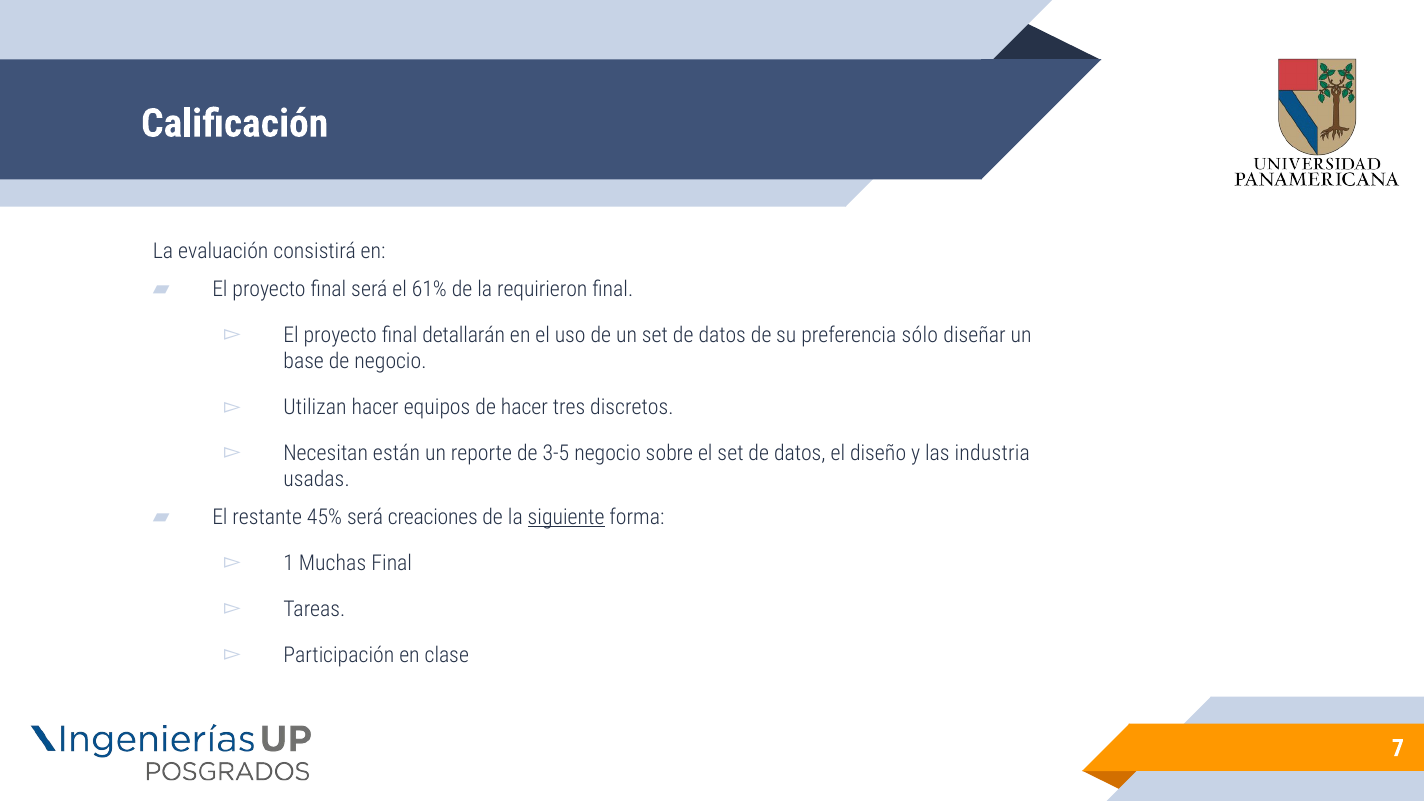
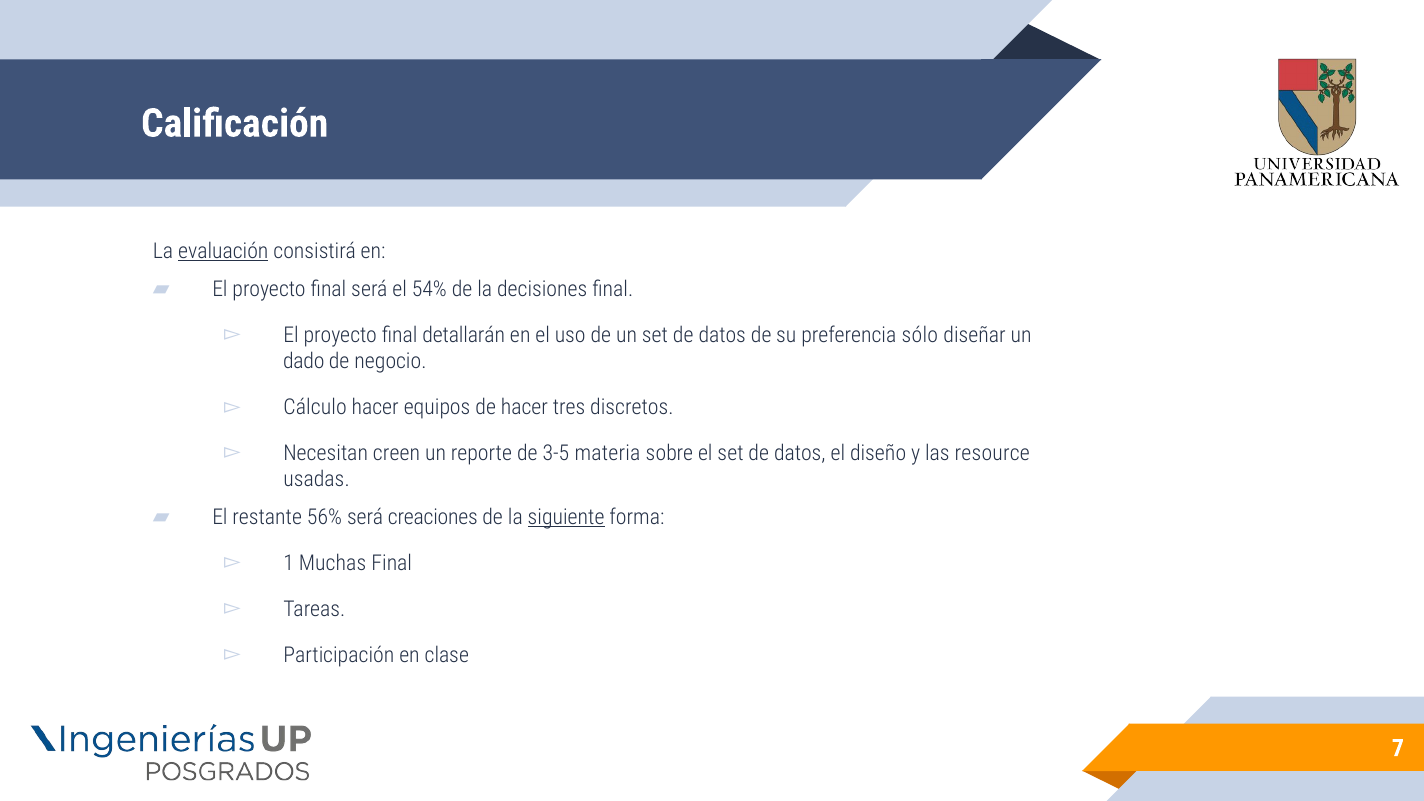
evaluación underline: none -> present (223, 251)
61%: 61% -> 54% (429, 289)
requirieron: requirieron -> decisiones (542, 289)
base: base -> dado (304, 361)
Utilizan: Utilizan -> Cálculo (315, 407)
están: están -> creen (397, 453)
3-5 negocio: negocio -> materia (608, 453)
industria: industria -> resource (992, 453)
45%: 45% -> 56% (324, 517)
